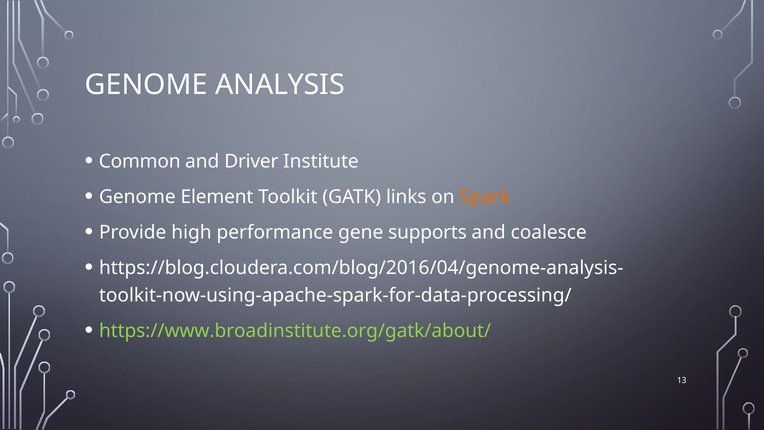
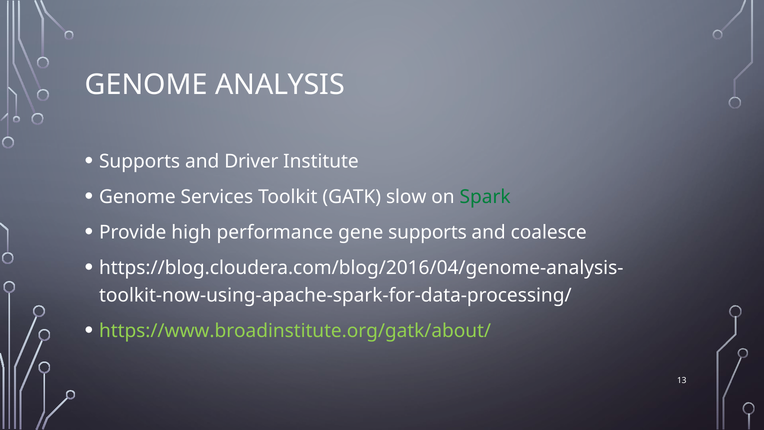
Common: Common -> Supports (140, 161)
Element: Element -> Services (217, 197)
links: links -> slow (406, 197)
Spark colour: orange -> green (485, 197)
